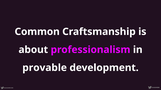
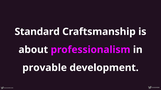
Common: Common -> Standard (37, 32)
